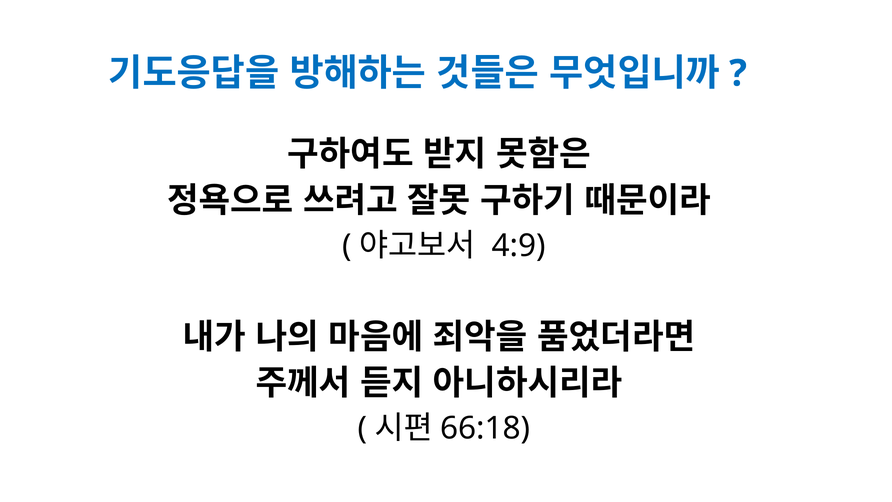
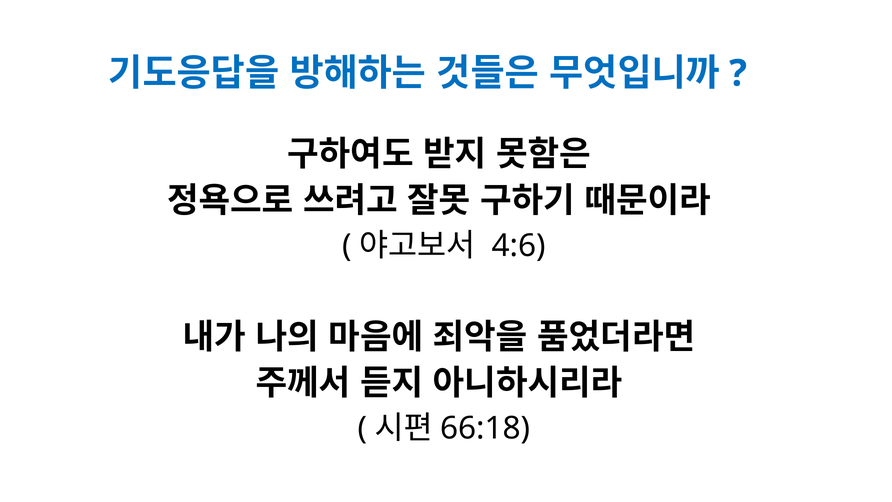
4:9: 4:9 -> 4:6 (519, 246)
